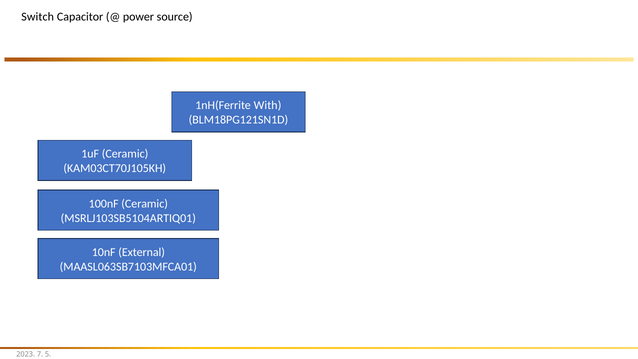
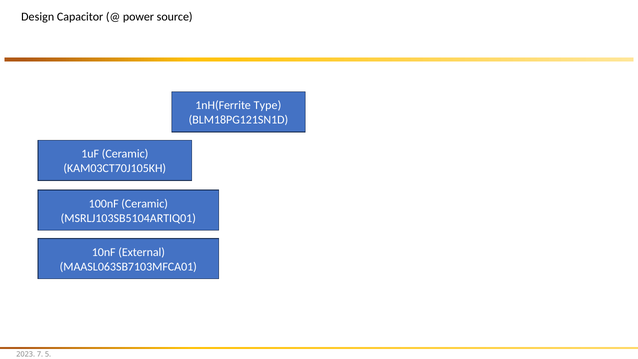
Switch: Switch -> Design (38, 17)
With: With -> Type (268, 106)
